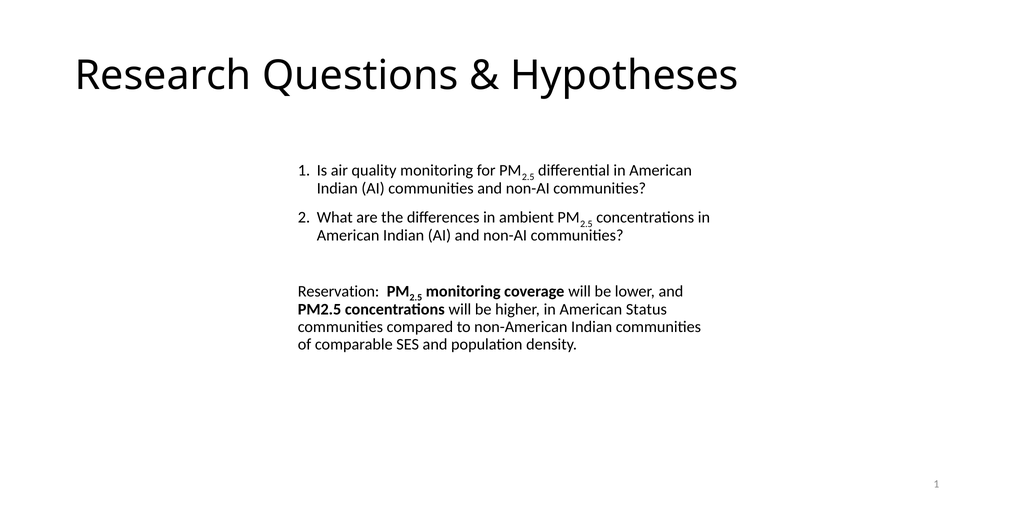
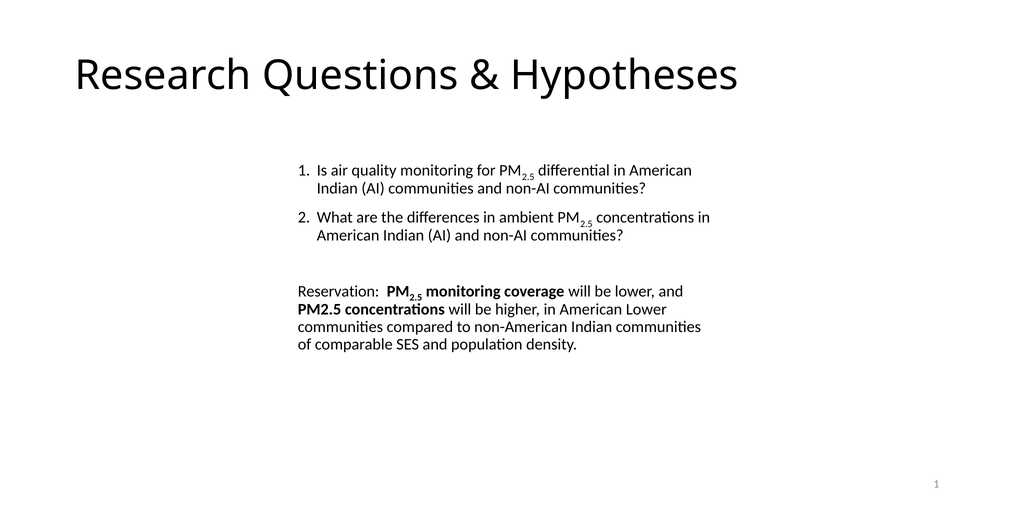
American Status: Status -> Lower (646, 309)
